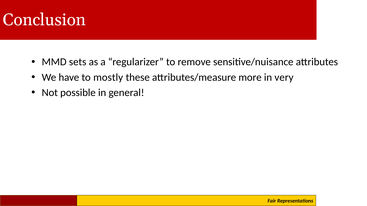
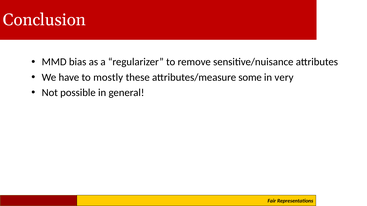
sets: sets -> bias (78, 62)
more: more -> some (250, 77)
